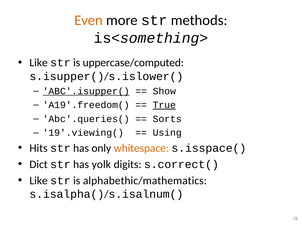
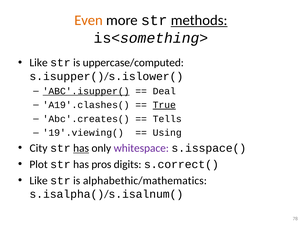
methods underline: none -> present (199, 20)
Show: Show -> Deal (164, 91)
A19'.freedom(: A19'.freedom( -> A19'.clashes( (86, 105)
Abc'.queries(: Abc'.queries( -> Abc'.creates( (86, 119)
Sorts: Sorts -> Tells (167, 119)
Hits: Hits -> City (39, 148)
has underline: none -> present (81, 148)
whitespace colour: orange -> purple (141, 148)
Dict: Dict -> Plot (39, 165)
yolk: yolk -> pros (101, 165)
